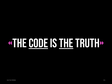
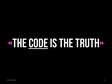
THE underline: present -> none (66, 43)
